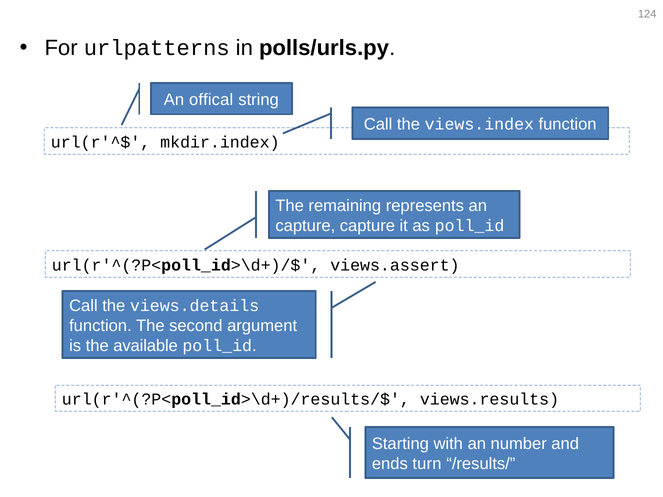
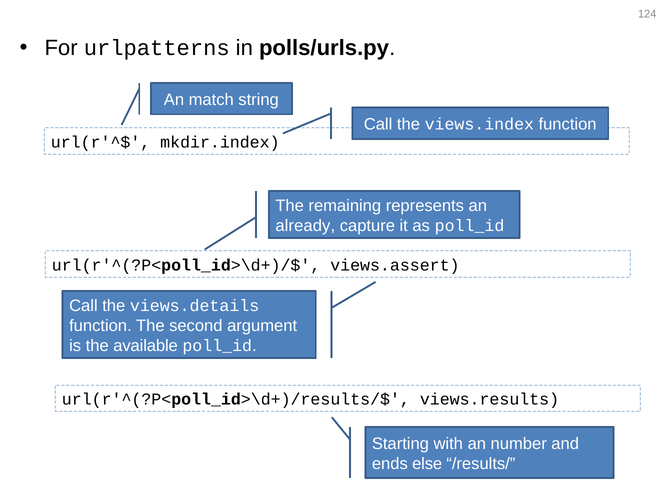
offical: offical -> match (211, 100)
capture: capture -> already (305, 226)
turn: turn -> else (427, 464)
